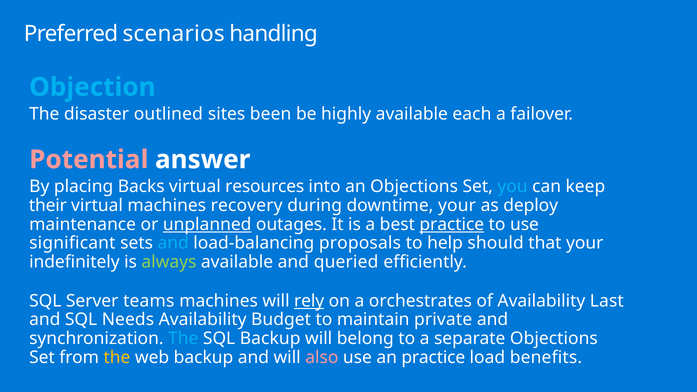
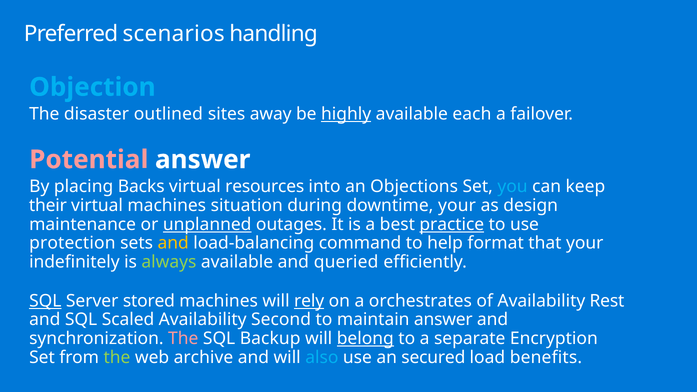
been: been -> away (271, 114)
highly underline: none -> present (346, 114)
recovery: recovery -> situation (247, 206)
deploy: deploy -> design (531, 206)
significant: significant -> protection (72, 243)
and colour: light blue -> yellow (173, 243)
proposals: proposals -> command (360, 243)
should: should -> format (496, 243)
SQL underline: none -> present (45, 301)
teams: teams -> stored (149, 301)
Last: Last -> Rest (607, 301)
Needs: Needs -> Scaled (128, 320)
Budget: Budget -> Second (281, 320)
maintain private: private -> answer (443, 320)
The colour: light blue -> pink (183, 339)
belong underline: none -> present (365, 339)
separate Objections: Objections -> Encryption (554, 339)
the colour: yellow -> light green (117, 357)
web backup: backup -> archive (203, 357)
also colour: pink -> light blue (322, 357)
an practice: practice -> secured (433, 357)
